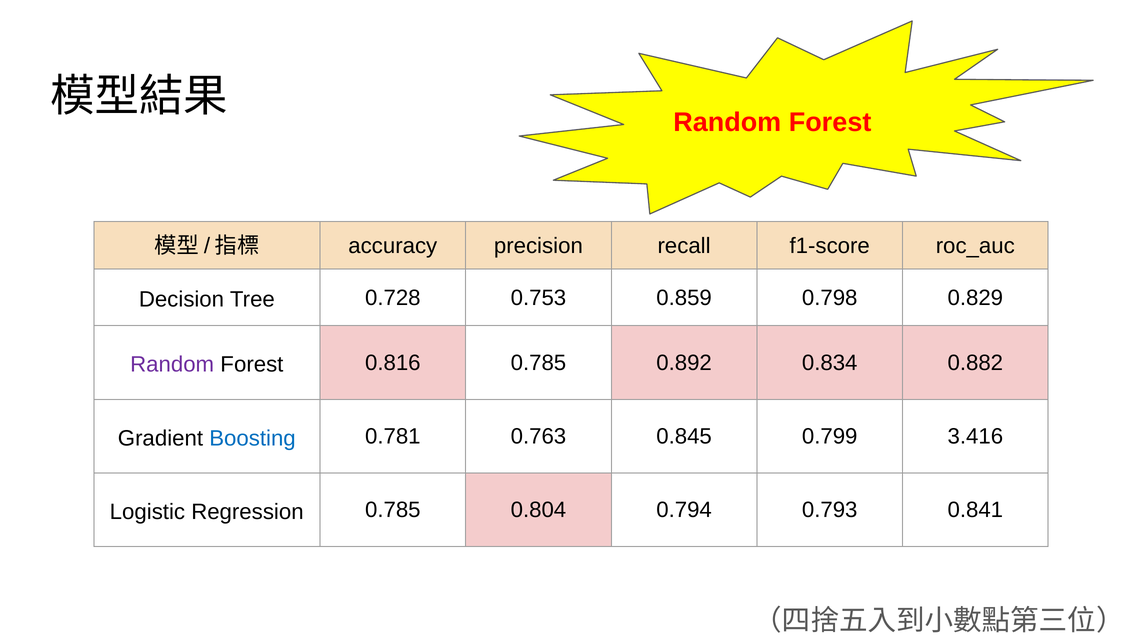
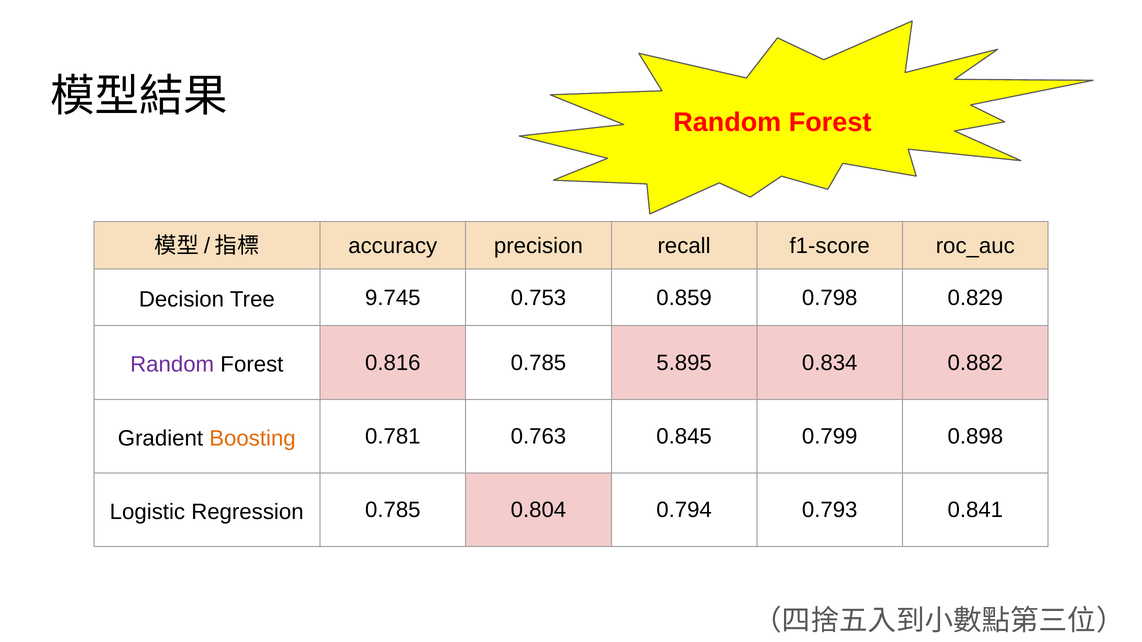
0.728: 0.728 -> 9.745 (393, 298)
0.892: 0.892 -> 5.895 (684, 363)
Boosting colour: blue -> orange (252, 439)
3.416: 3.416 -> 0.898 (975, 437)
